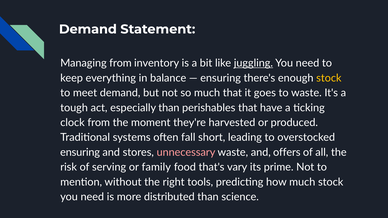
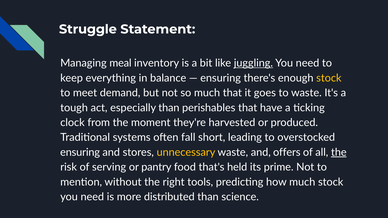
Demand: Demand -> Struggle (88, 29)
Managing from: from -> meal (120, 63)
unnecessary colour: pink -> yellow (186, 152)
the underline: none -> present (339, 152)
family: family -> pantry (156, 167)
vary: vary -> held (237, 167)
